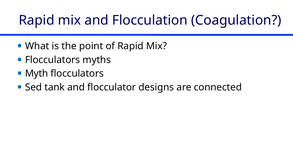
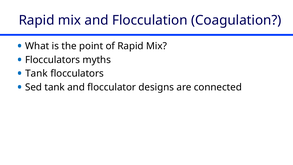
Myth: Myth -> Tank (36, 73)
